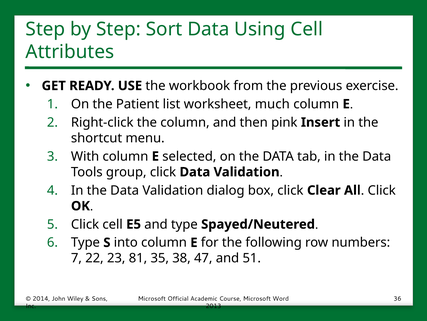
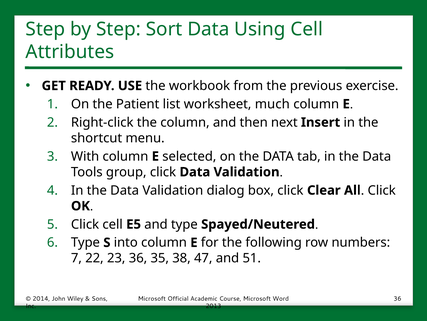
pink: pink -> next (284, 122)
23 81: 81 -> 36 (138, 258)
